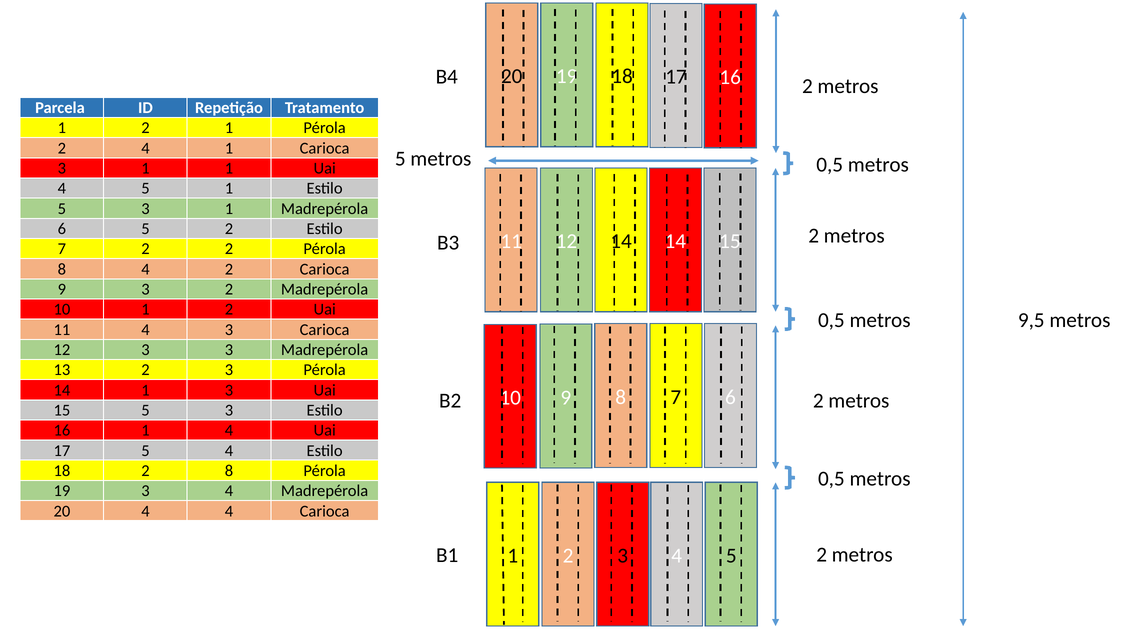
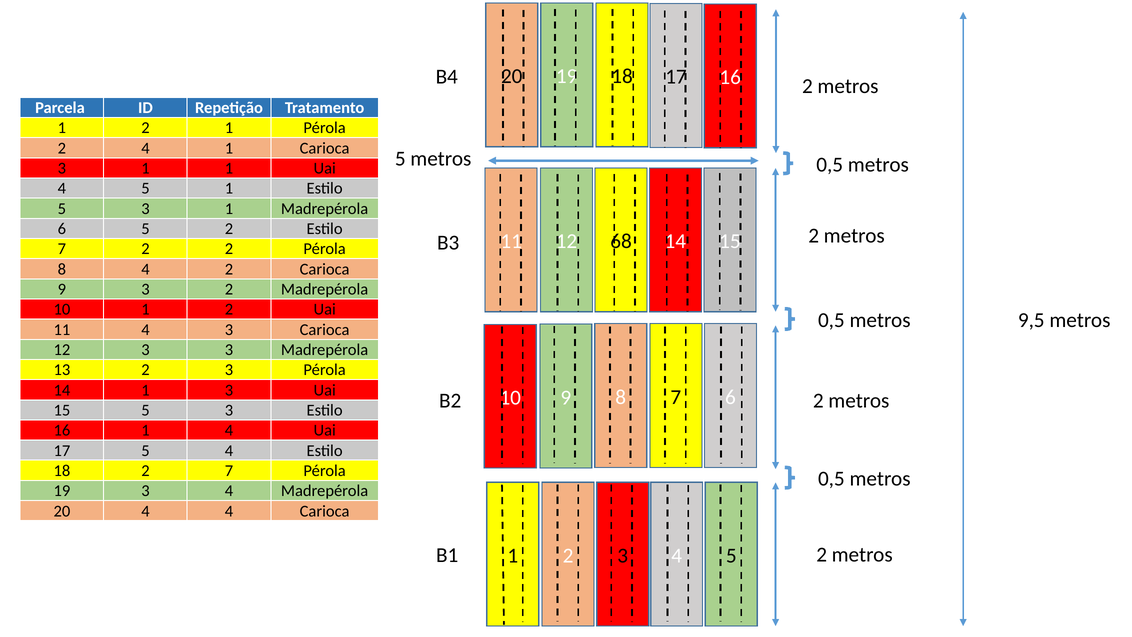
12 14: 14 -> 68 (621, 241)
2 8: 8 -> 7 (229, 471)
